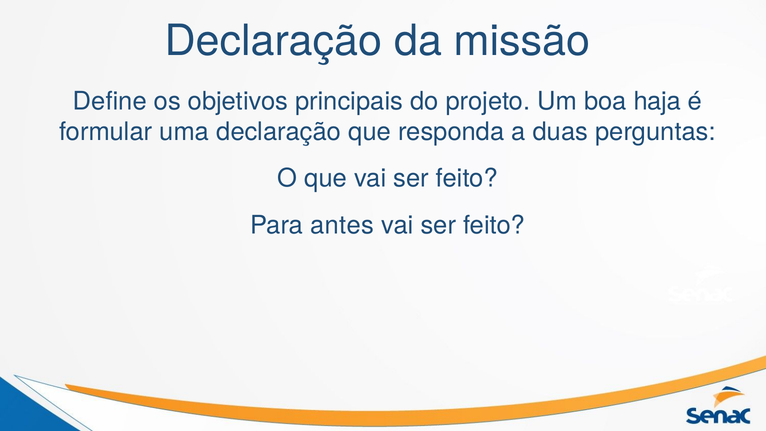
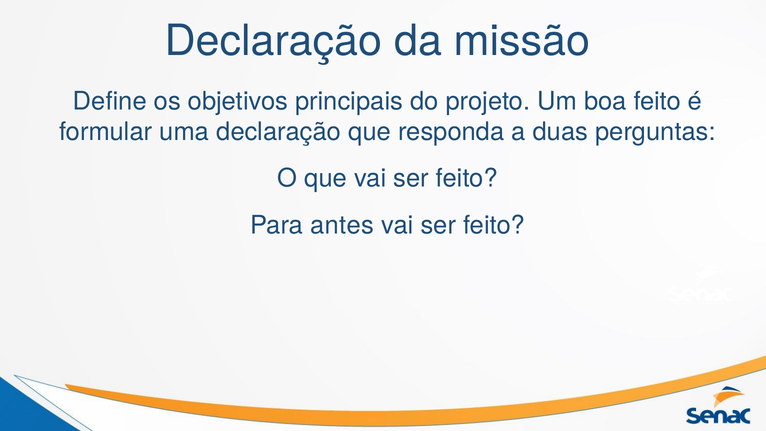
boa haja: haja -> feito (657, 101)
